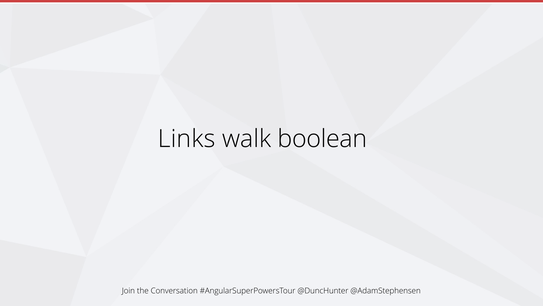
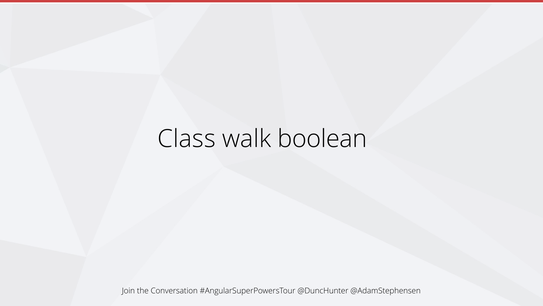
Links: Links -> Class (187, 139)
